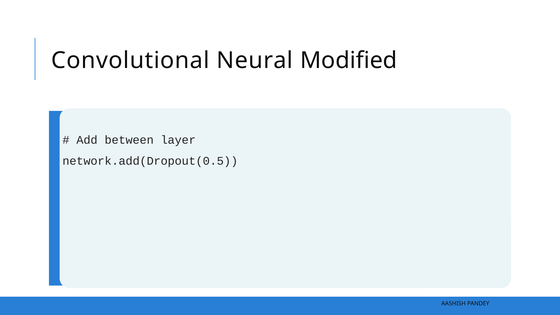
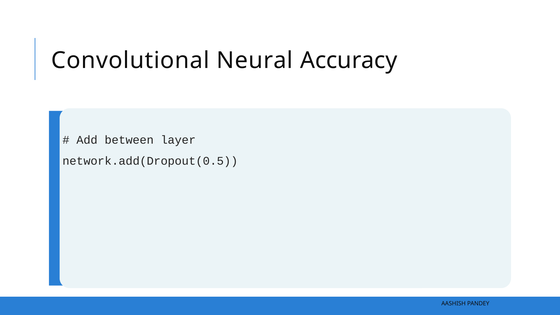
Modified: Modified -> Accuracy (349, 60)
